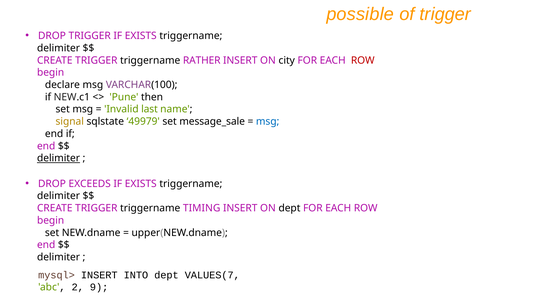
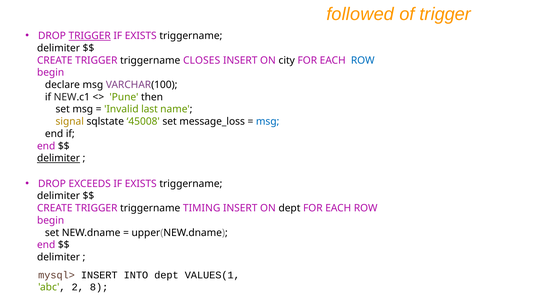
possible: possible -> followed (360, 14)
TRIGGER underline: none -> present (90, 36)
RATHER: RATHER -> CLOSES (202, 60)
ROW colour: red -> blue (363, 60)
49979: 49979 -> 45008 (143, 121)
message_sale: message_sale -> message_loss (212, 121)
VALUES(7: VALUES(7 -> VALUES(1 (212, 275)
9: 9 -> 8 (99, 287)
